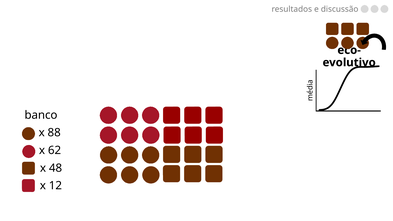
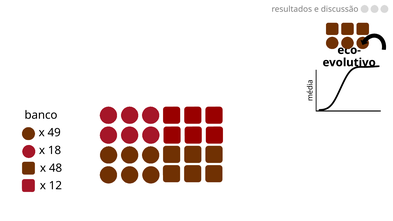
88: 88 -> 49 (54, 133)
62: 62 -> 18 (55, 150)
